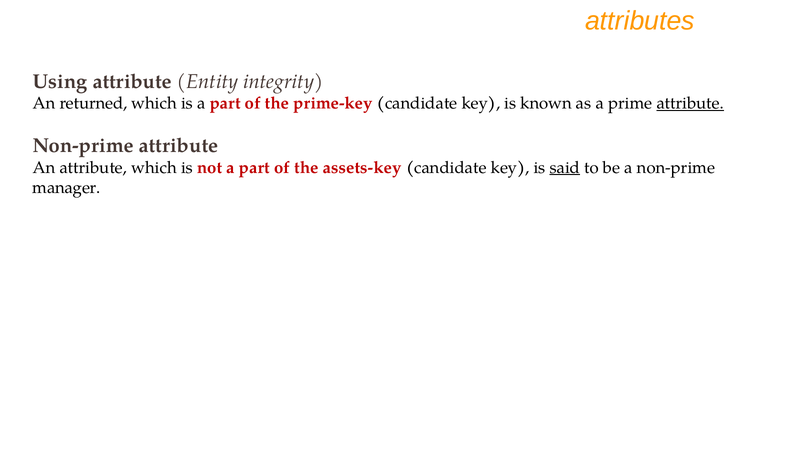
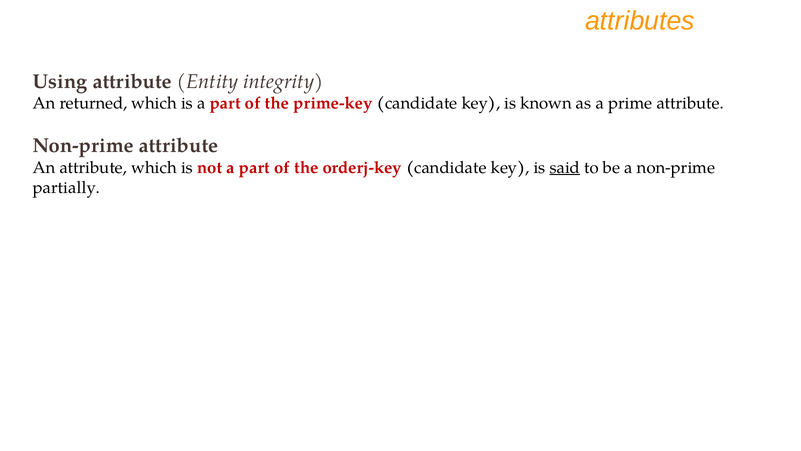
attribute underline: present -> none (690, 103)
assets-key: assets-key -> orderj-key (362, 167)
manager: manager -> partially (66, 187)
